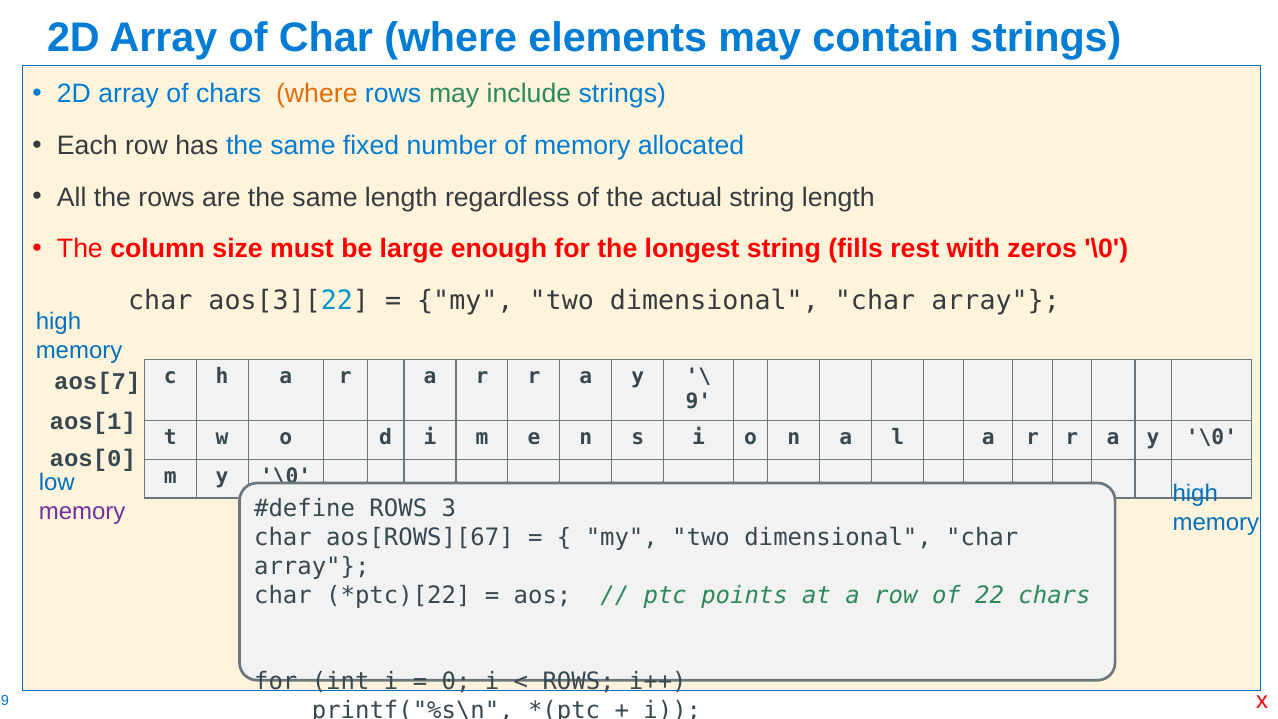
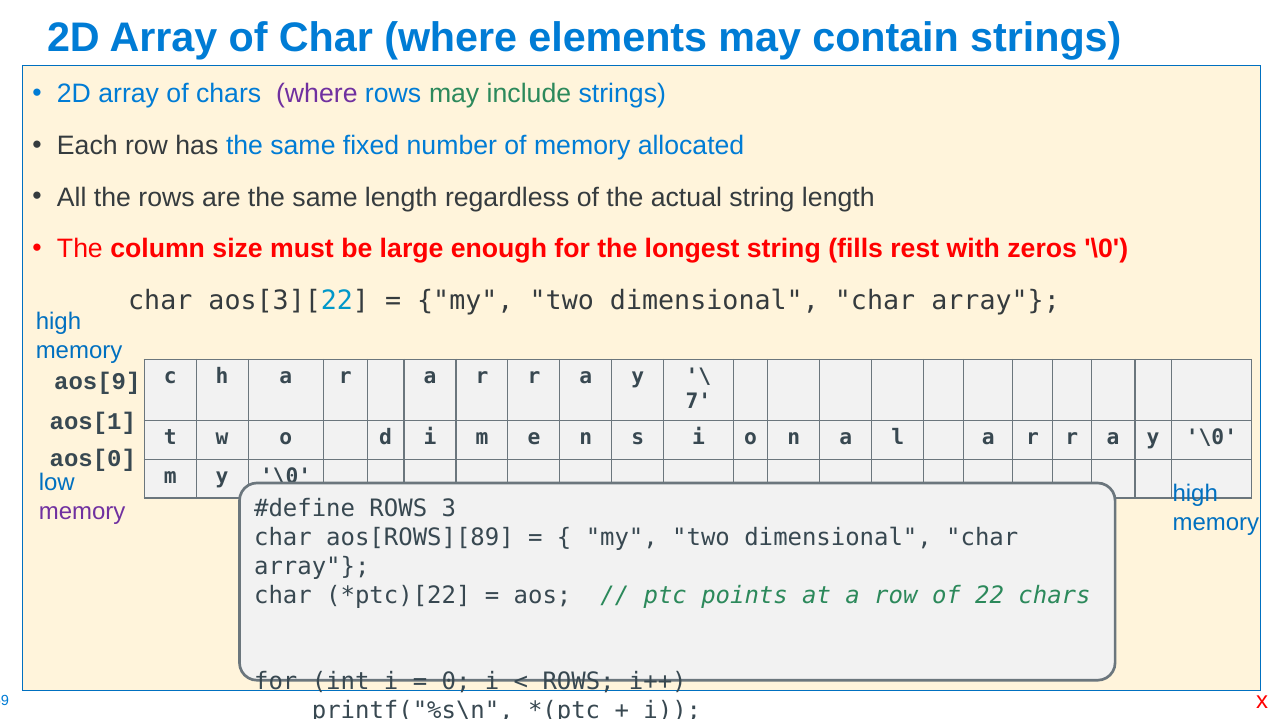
where colour: orange -> purple (317, 94)
aos[7: aos[7 -> aos[9 (97, 382)
9: 9 -> 7 (699, 401)
aos[ROWS][67: aos[ROWS][67 -> aos[ROWS][89 (420, 538)
